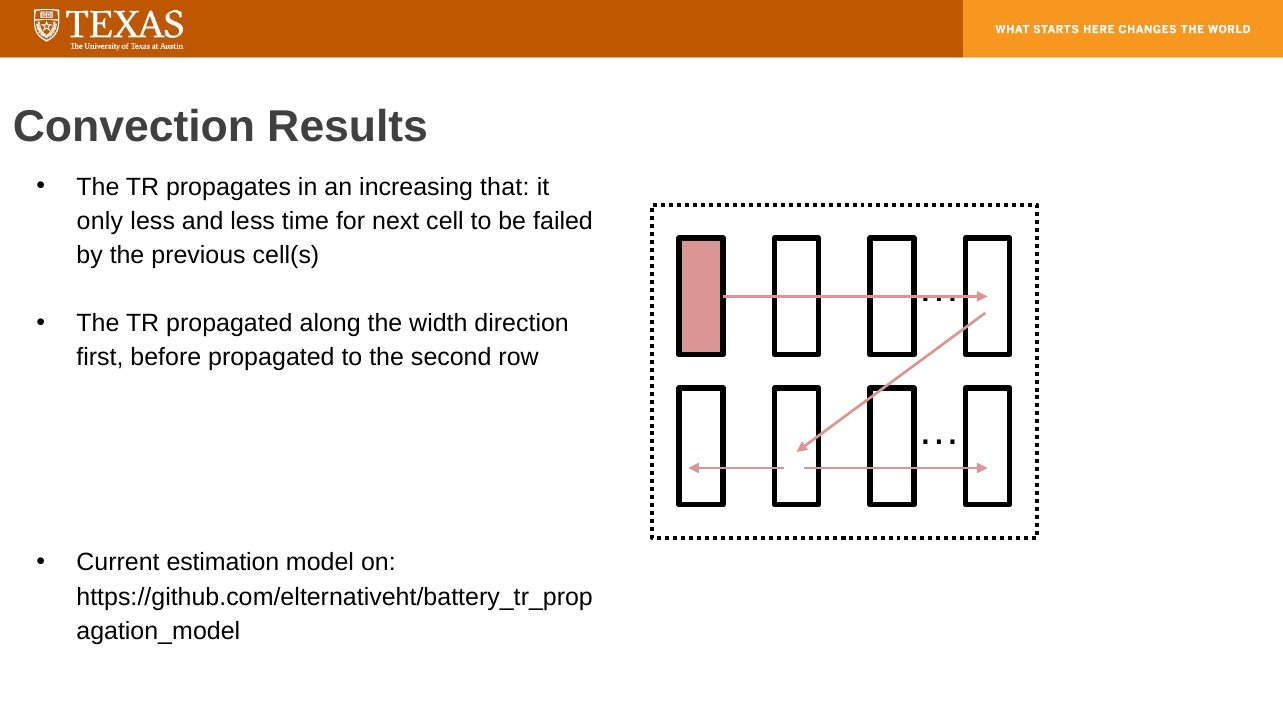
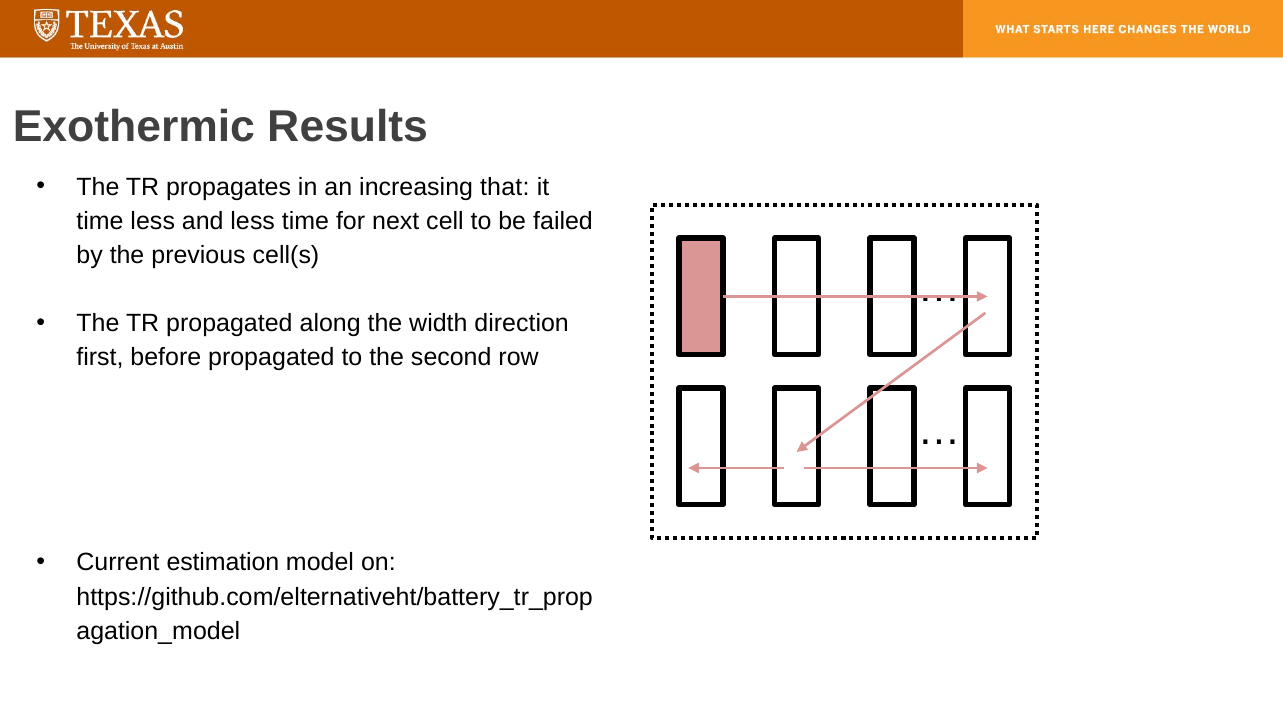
Convection: Convection -> Exothermic (134, 126)
only: only -> time (100, 221)
